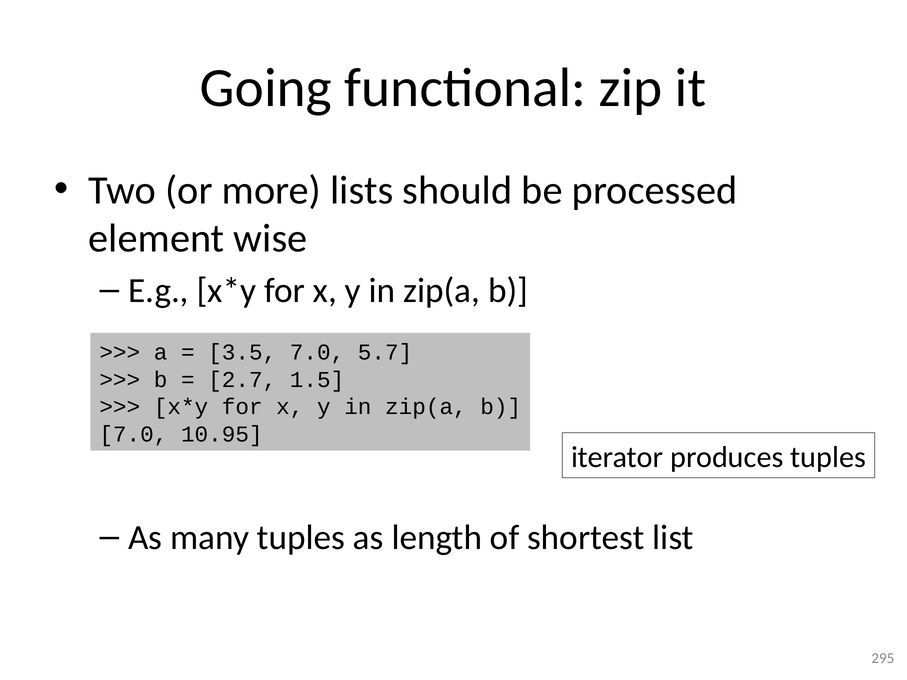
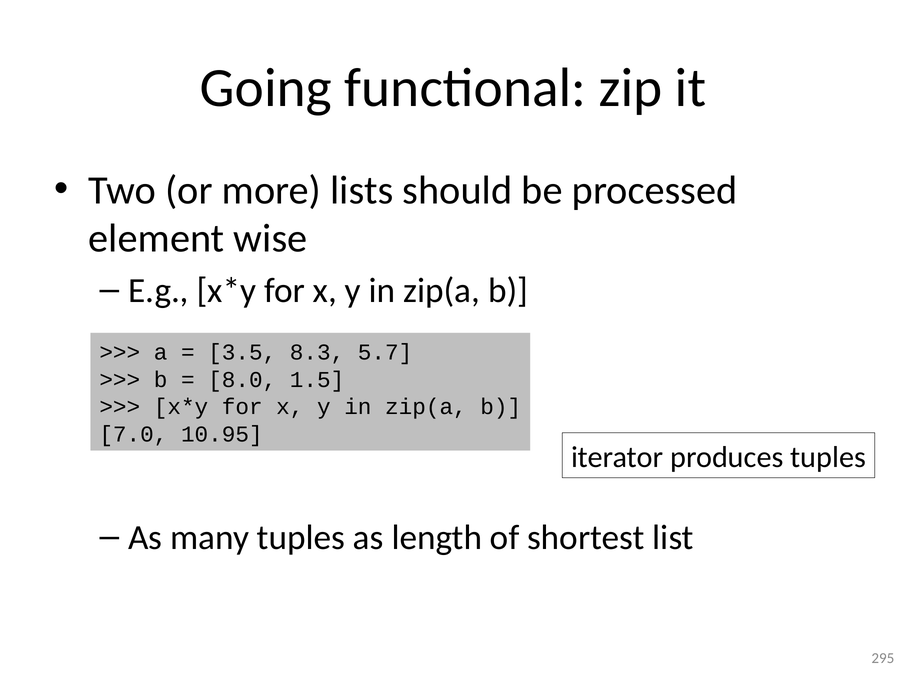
3.5 7.0: 7.0 -> 8.3 (317, 353)
2.7: 2.7 -> 8.0 (242, 380)
